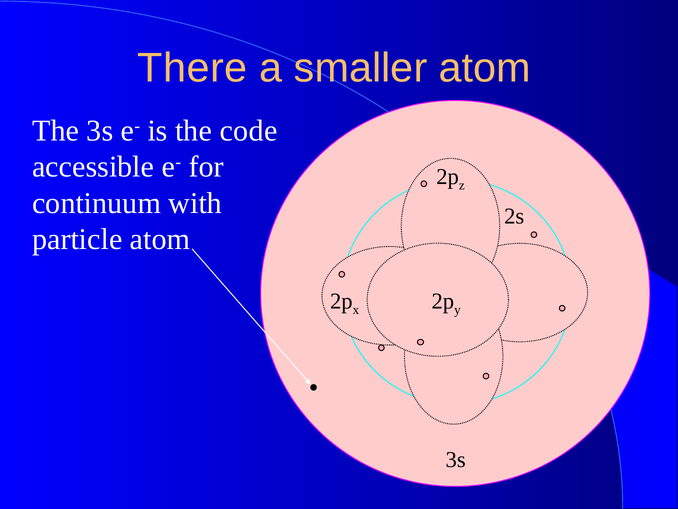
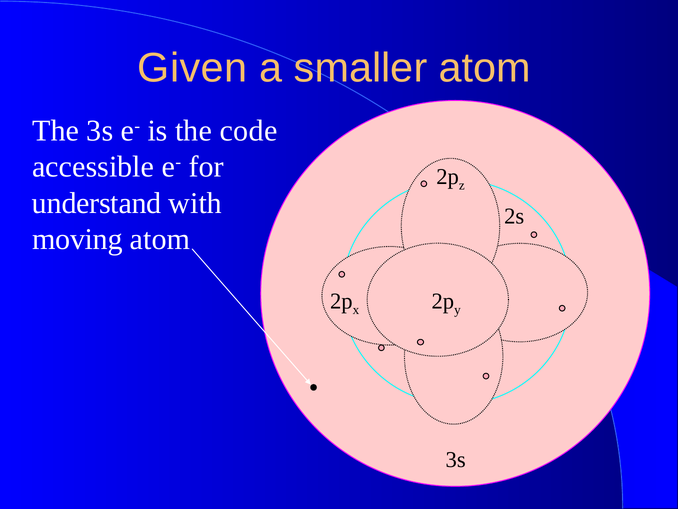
There: There -> Given (192, 68)
continuum: continuum -> understand (97, 203)
particle: particle -> moving (77, 239)
